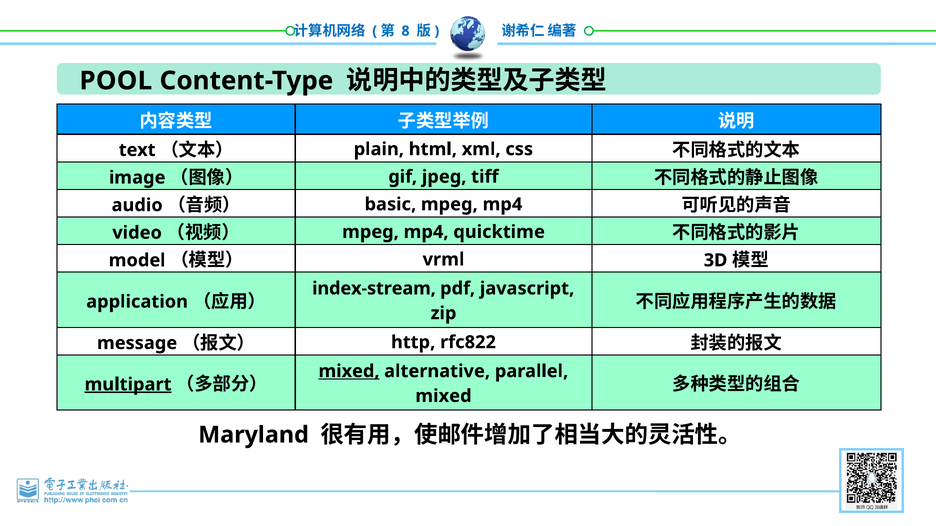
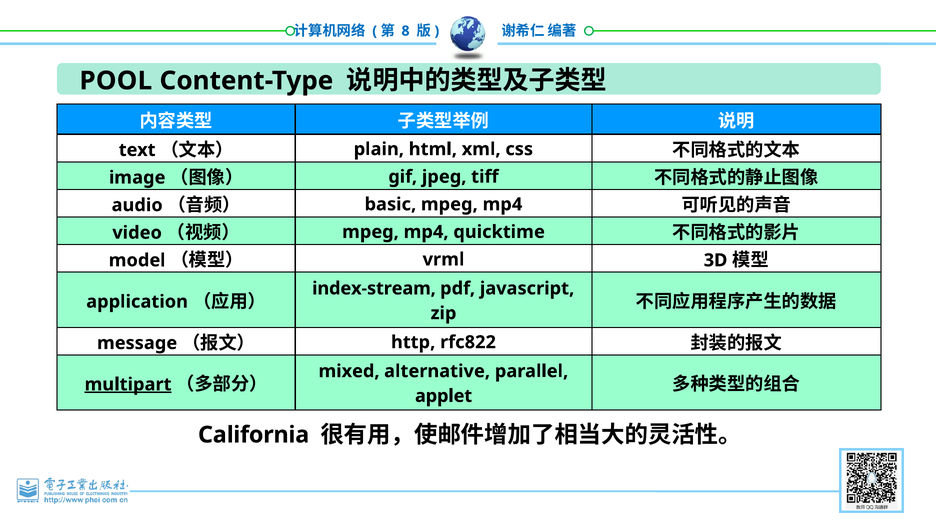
mixed underline: present -> none (349, 372)
mixed: mixed -> applet (444, 396)
Maryland: Maryland -> California (254, 435)
